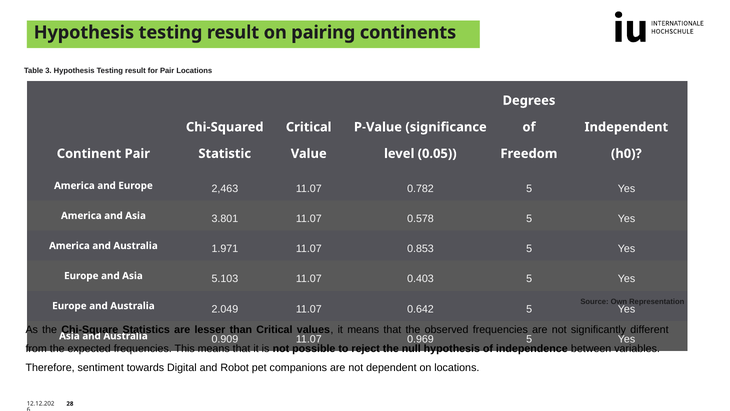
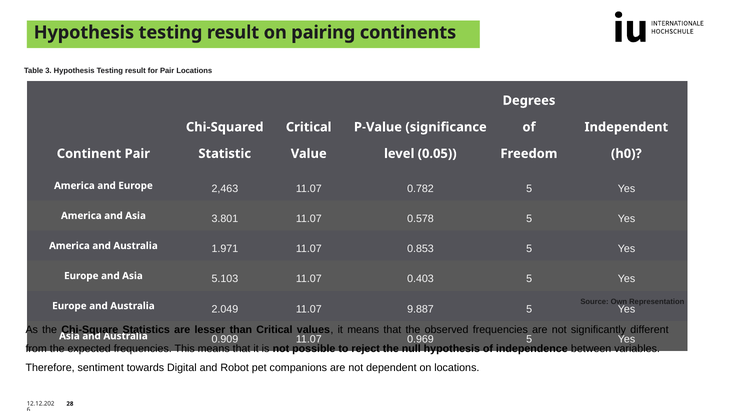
0.642: 0.642 -> 9.887 (420, 309)
